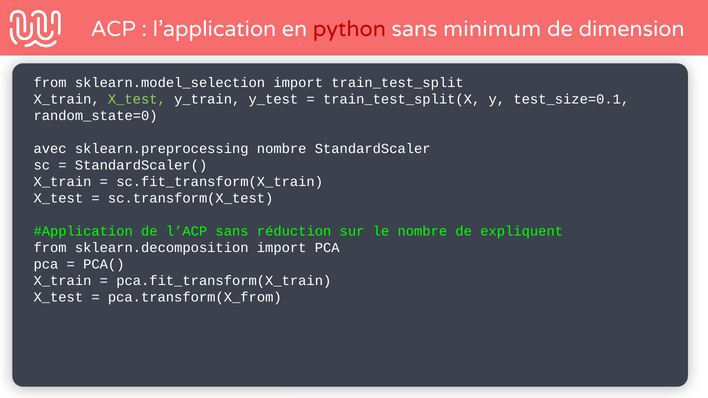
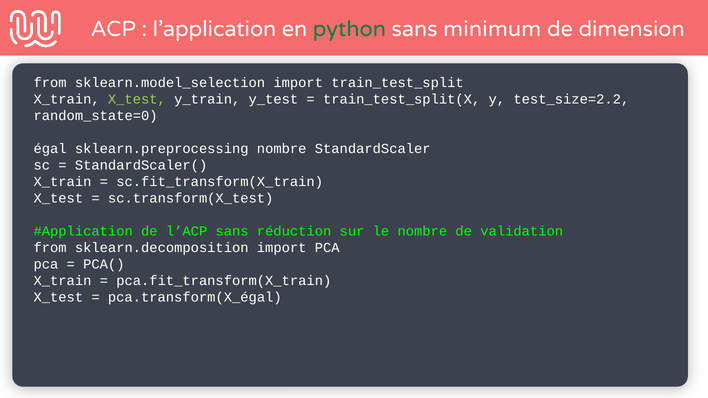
python colour: red -> green (349, 29)
test_size=0.1: test_size=0.1 -> test_size=2.2 (571, 99)
avec: avec -> égal (50, 149)
expliquent: expliquent -> validation (522, 231)
pca.transform(X_from: pca.transform(X_from -> pca.transform(X_égal (195, 298)
